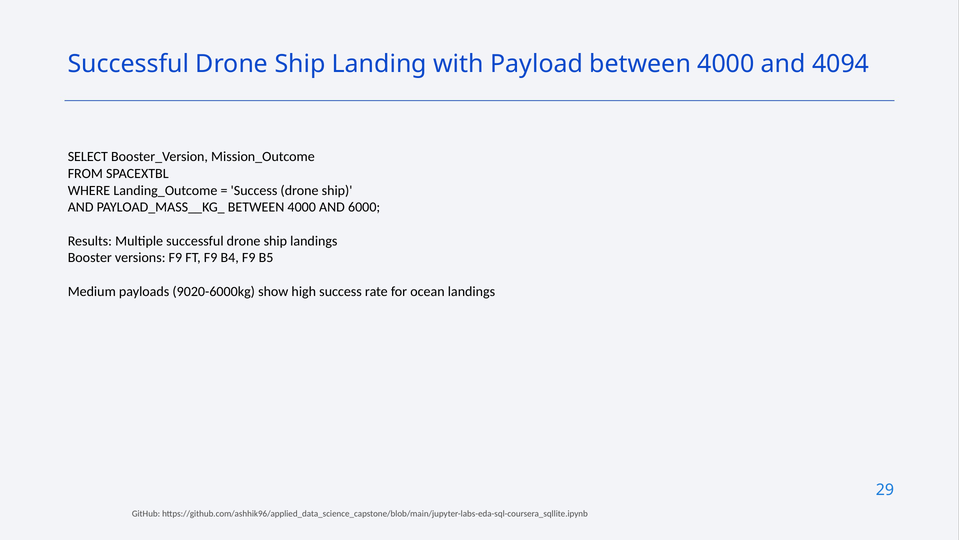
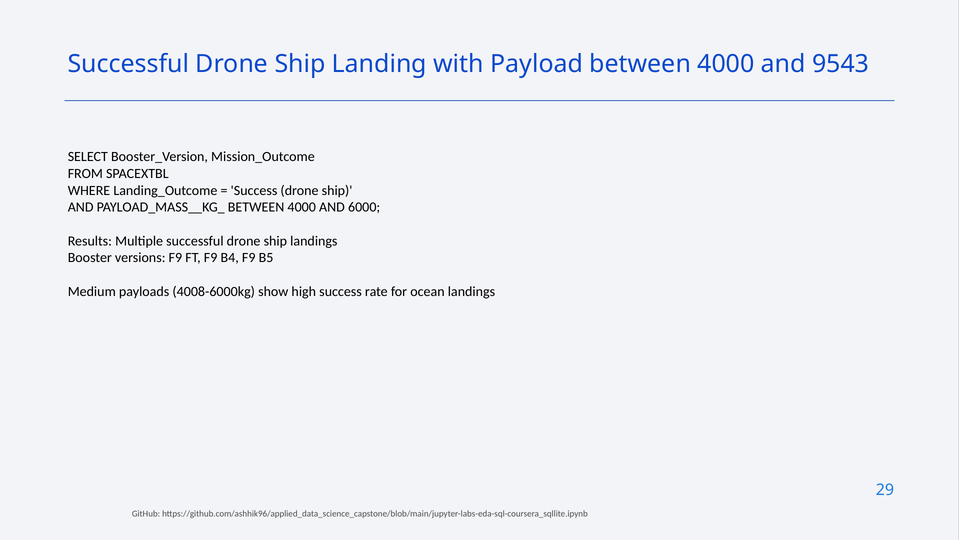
4094: 4094 -> 9543 (841, 64)
9020-6000kg: 9020-6000kg -> 4008-6000kg (214, 291)
